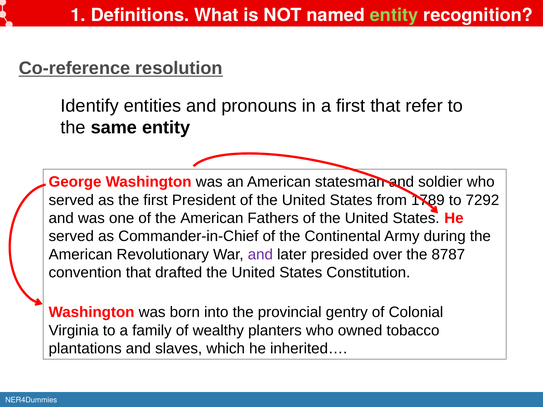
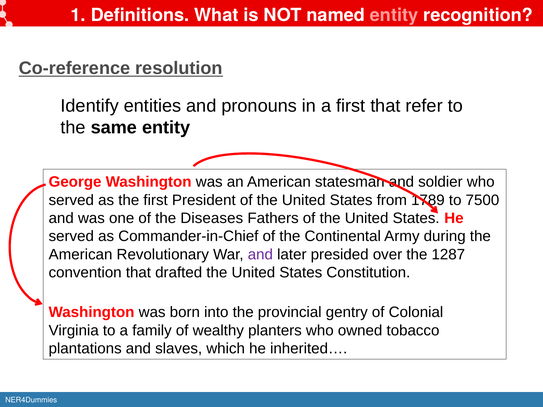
entity colour: light green -> pink (394, 15)
7292: 7292 -> 7500 (482, 200)
of the American: American -> Diseases (212, 218)
8787: 8787 -> 1287 (448, 255)
